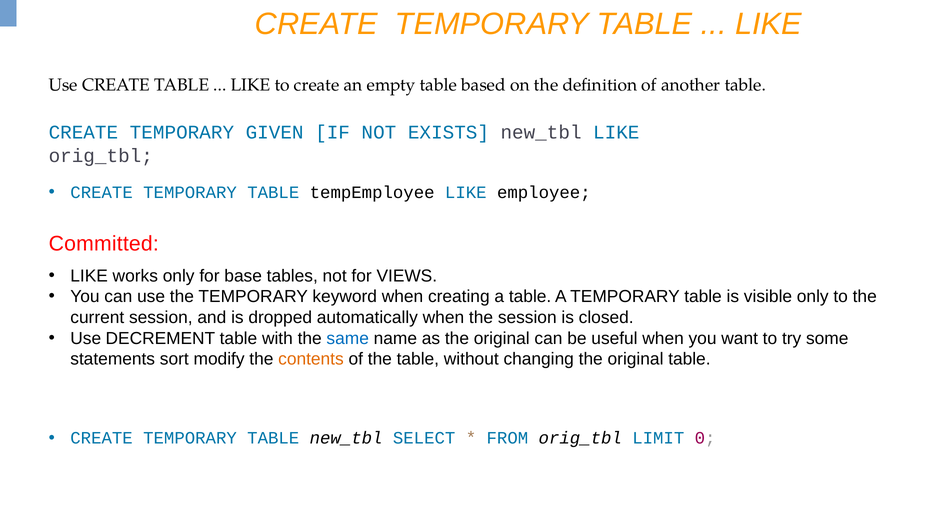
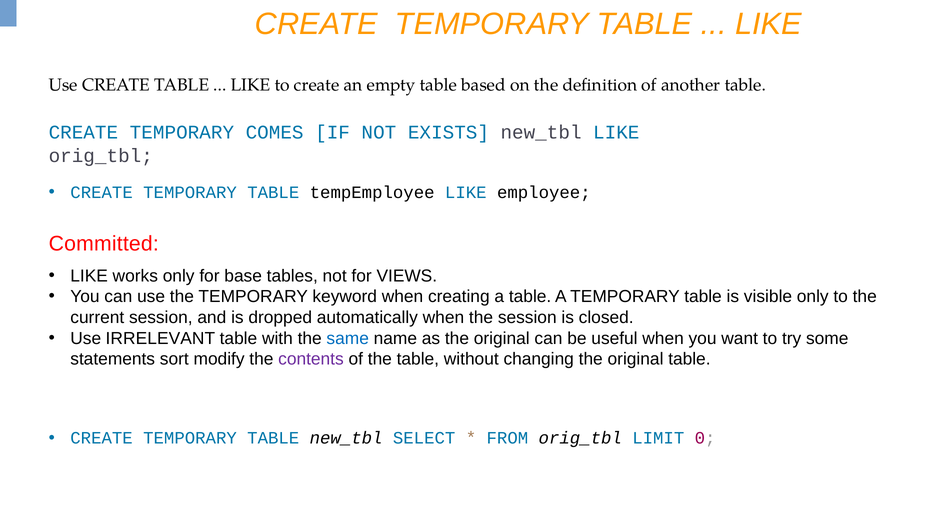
GIVEN: GIVEN -> COMES (275, 132)
DECREMENT: DECREMENT -> IRRELEVANT (160, 338)
contents colour: orange -> purple (311, 359)
